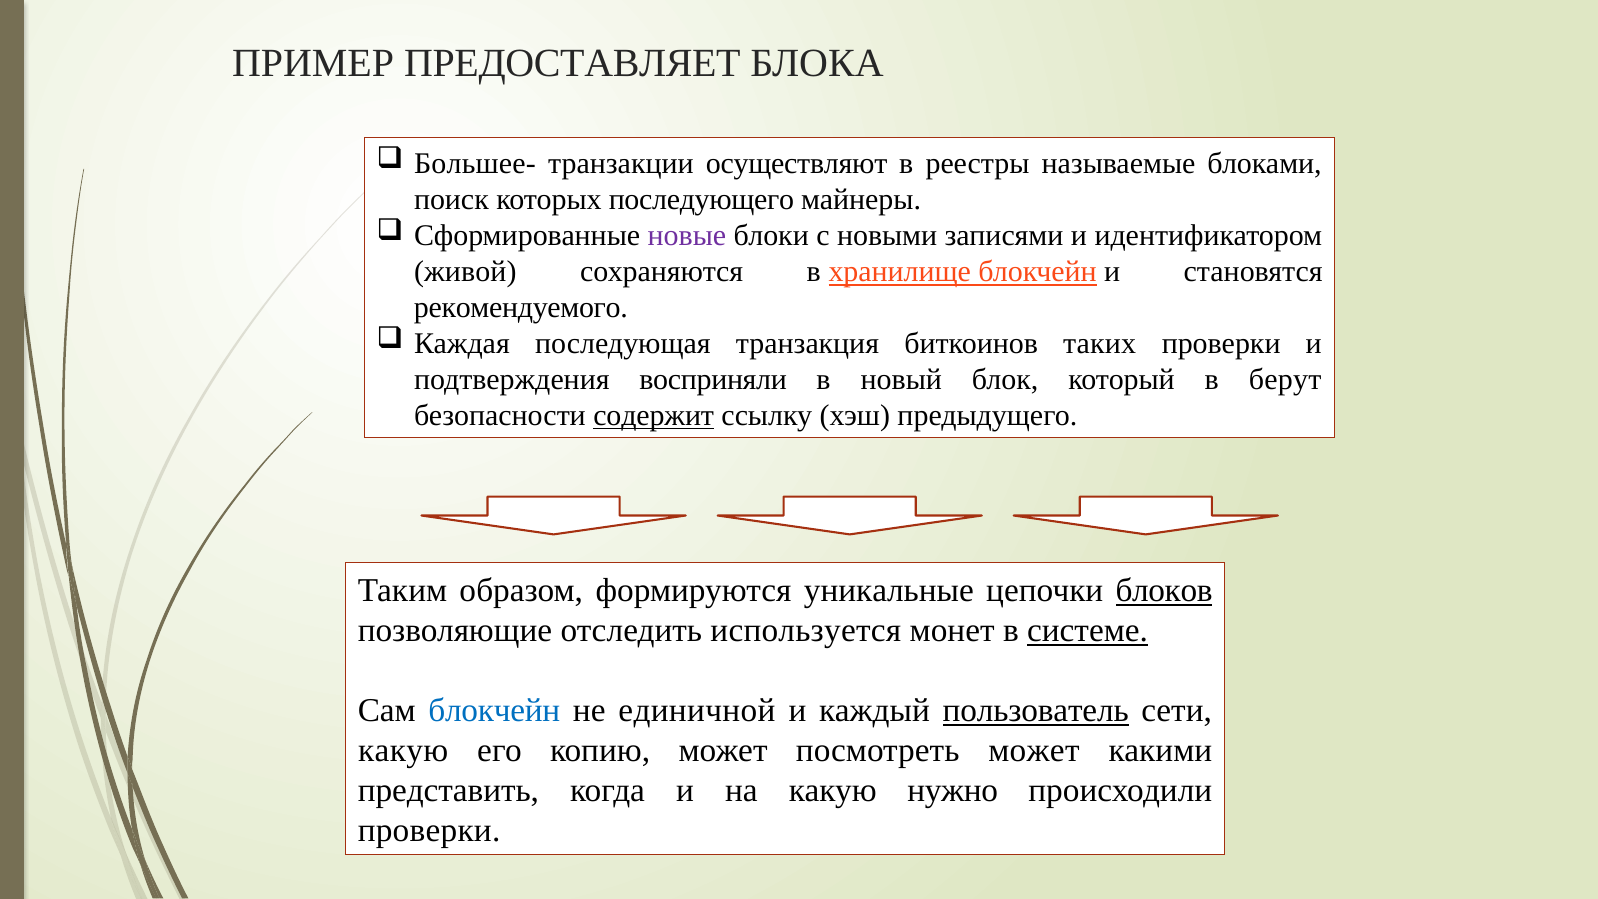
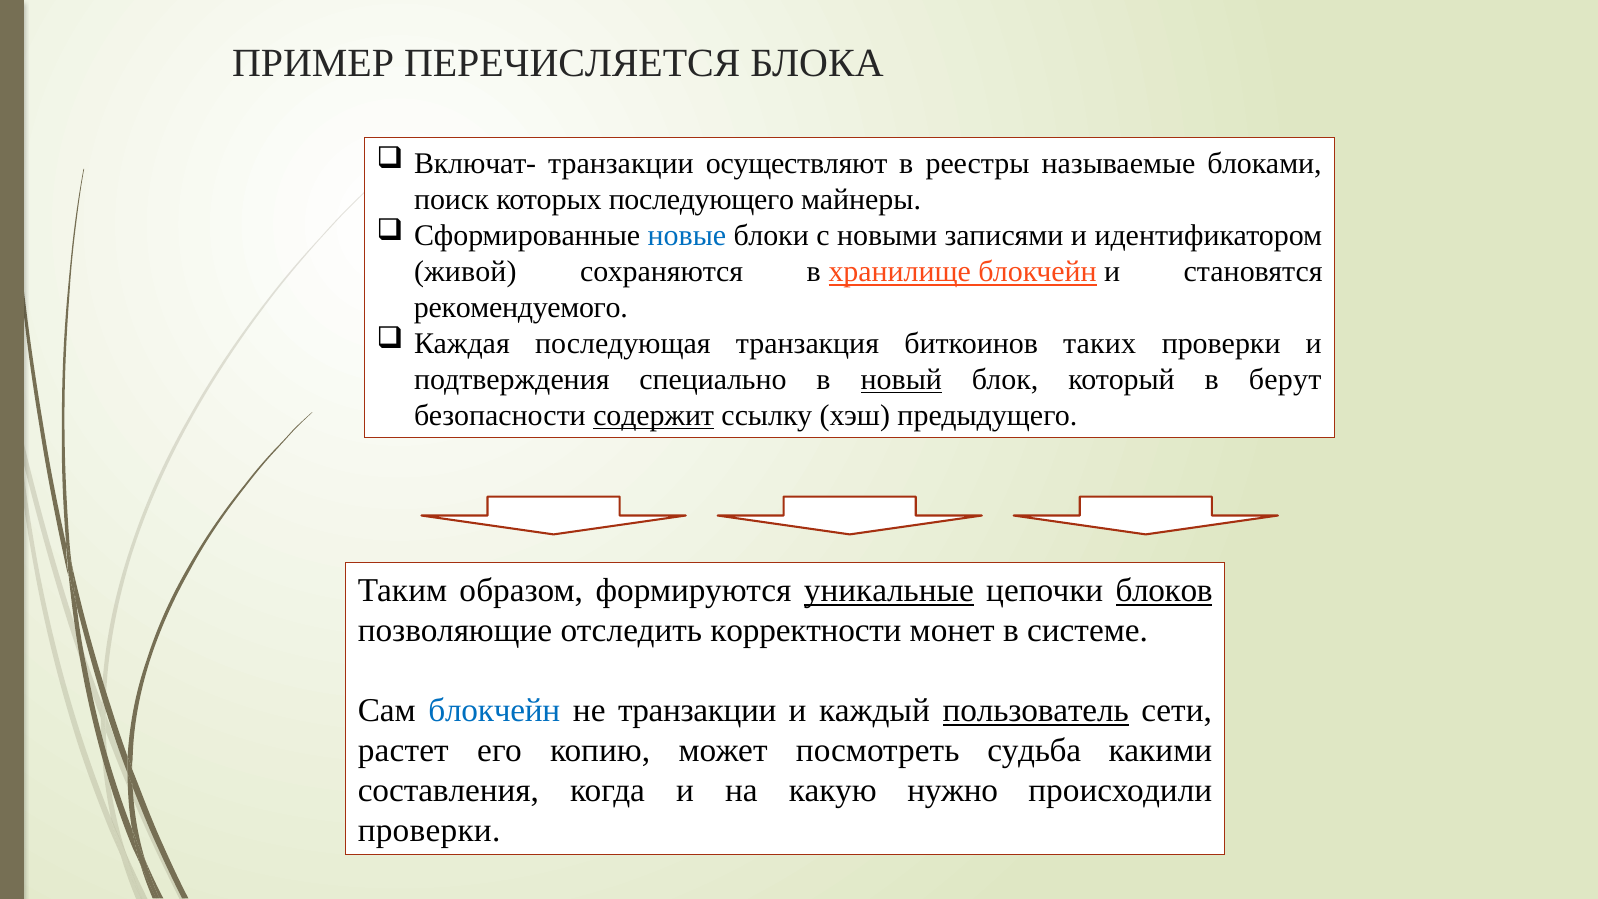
ПРЕДОСТАВЛЯЕТ: ПРЕДОСТАВЛЯЕТ -> ПЕРЕЧИСЛЯЕТСЯ (572, 63)
Большее-: Большее- -> Включат- (475, 164)
новые colour: purple -> blue (687, 236)
восприняли: восприняли -> специально (713, 380)
новый underline: none -> present (901, 380)
уникальные underline: none -> present (889, 591)
используется: используется -> корректности (806, 631)
системе underline: present -> none (1088, 631)
не единичной: единичной -> транзакции (697, 711)
какую: какую -> растет (403, 751)
посмотреть может: может -> судьба (1034, 751)
представить: представить -> составления (448, 791)
